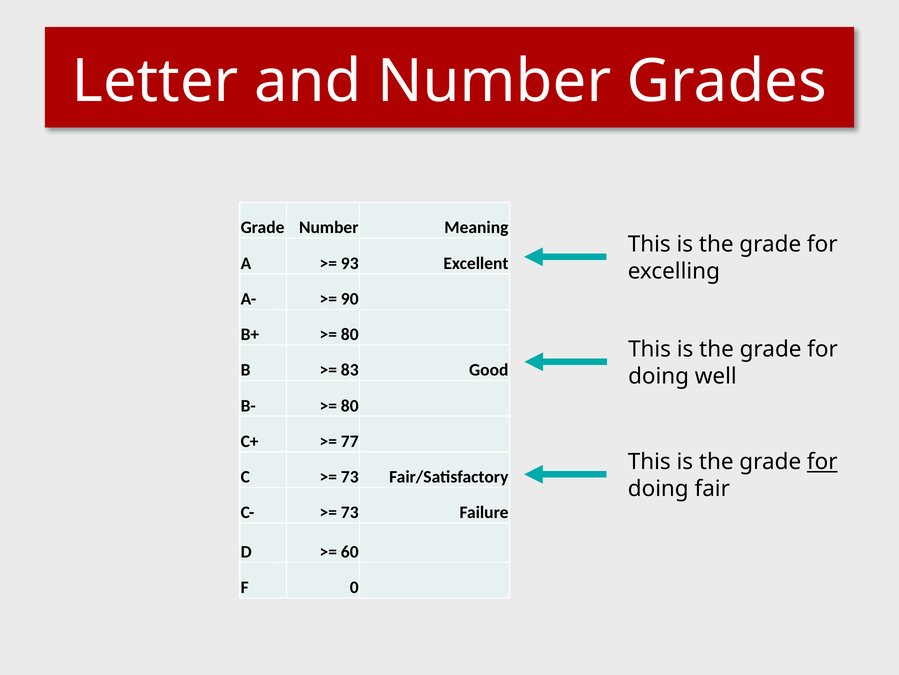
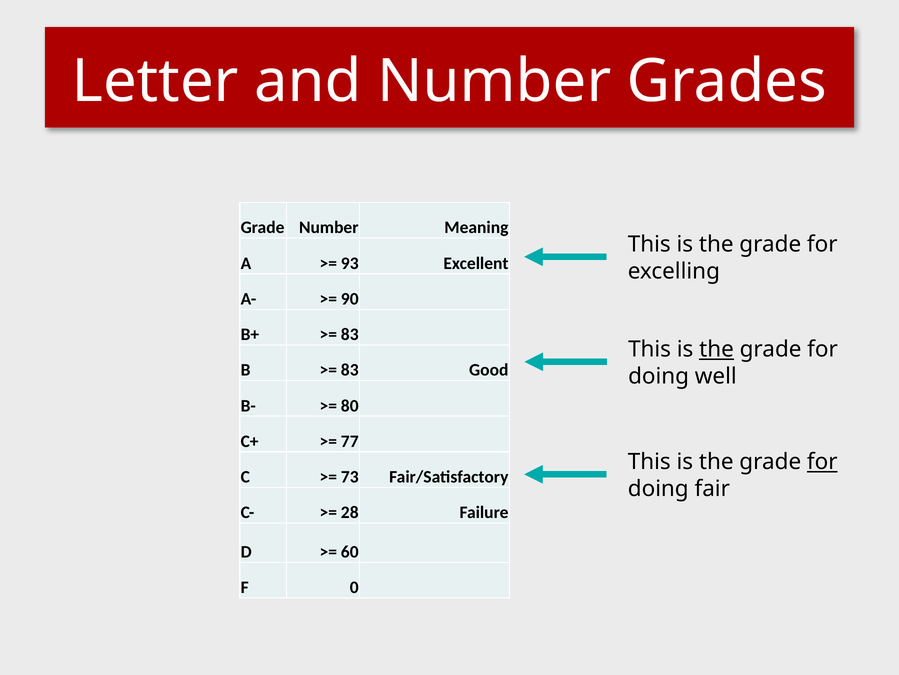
80: 80 -> 83 (350, 334)
the underline: none -> present (717, 349)
73: 73 -> 28 (350, 512)
